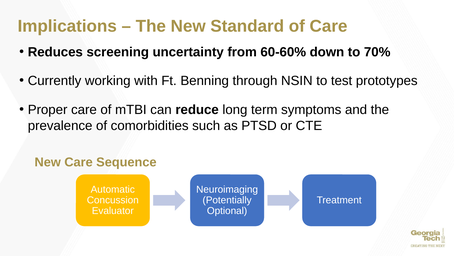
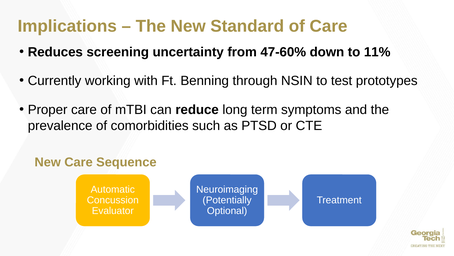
60-60%: 60-60% -> 47-60% (283, 52)
70%: 70% -> 11% (377, 52)
